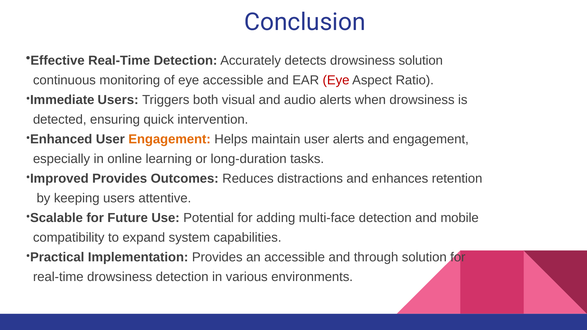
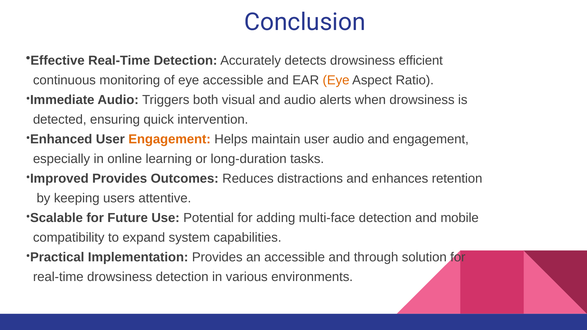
drowsiness solution: solution -> efficient (421, 60)
Eye colour: red -> orange (336, 80)
Immediate Users: Users -> Audio (118, 100)
user alerts: alerts -> audio (348, 139)
